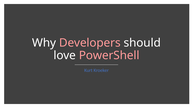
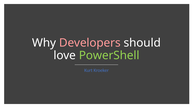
PowerShell colour: pink -> light green (109, 56)
